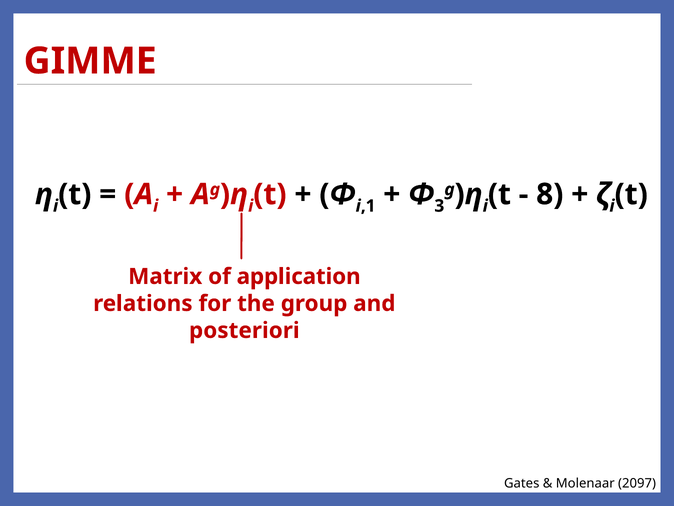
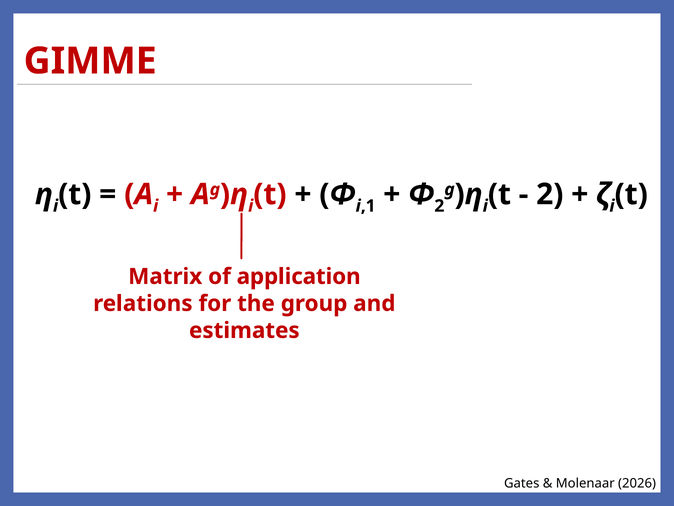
8: 8 -> 2 (550, 194)
3: 3 -> 2 (439, 206)
posteriori: posteriori -> estimates (244, 330)
2097: 2097 -> 2026 (637, 483)
